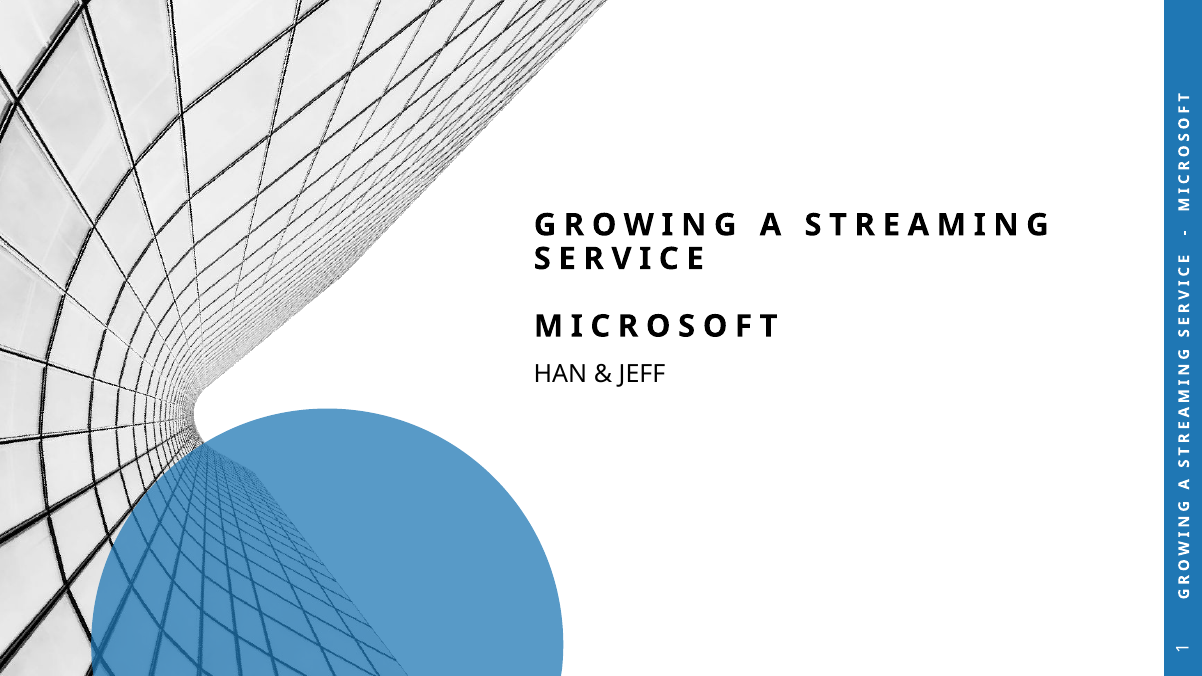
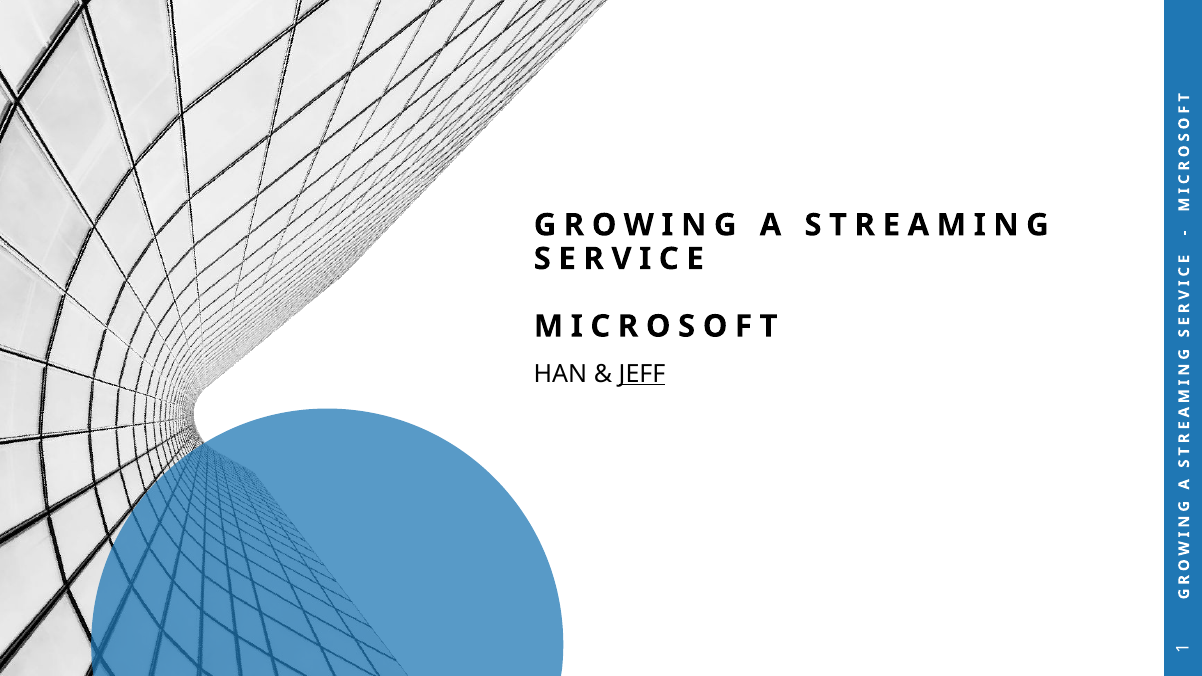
JEFF underline: none -> present (642, 374)
